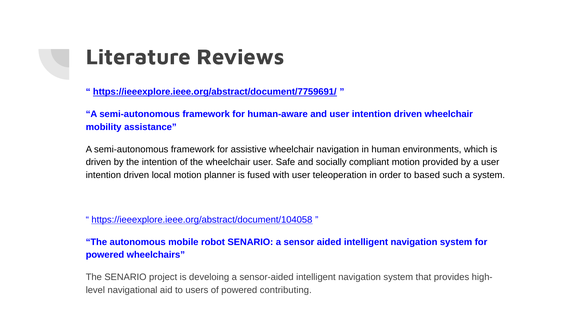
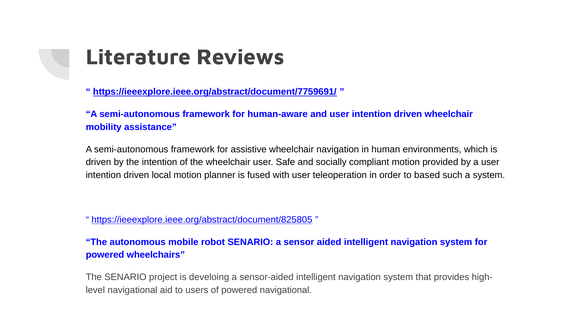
https://ieeexplore.ieee.org/abstract/document/104058: https://ieeexplore.ieee.org/abstract/document/104058 -> https://ieeexplore.ieee.org/abstract/document/825805 (202, 220)
powered contributing: contributing -> navigational (286, 290)
